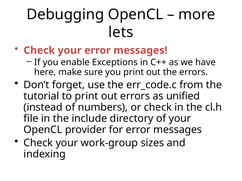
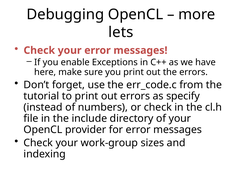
unified: unified -> specify (183, 96)
